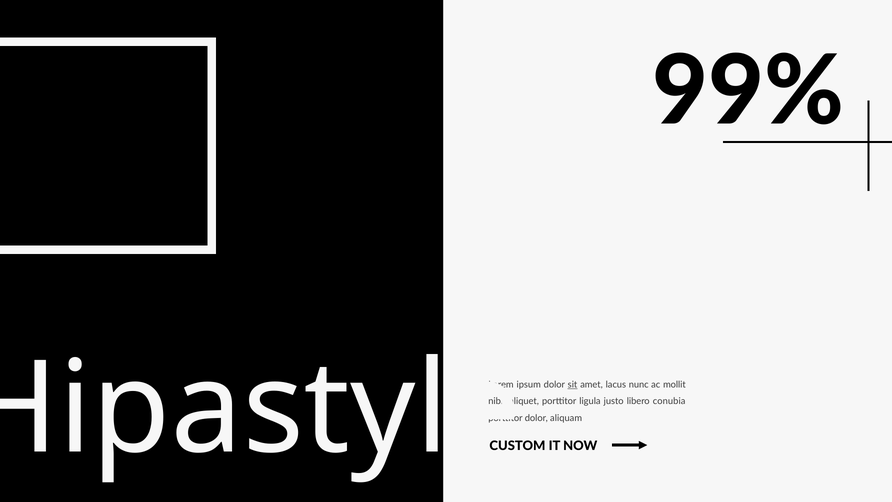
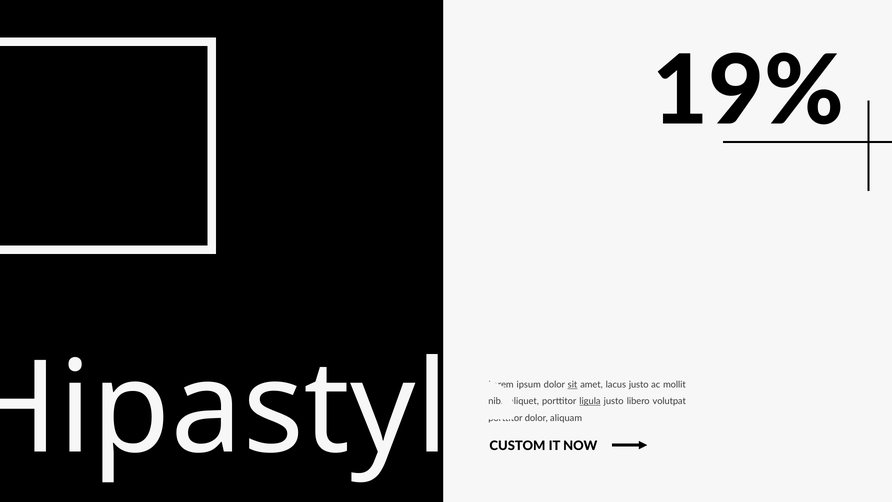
99%: 99% -> 19% (748, 92)
lacus nunc: nunc -> justo (639, 384)
ligula underline: none -> present (590, 401)
conubia: conubia -> volutpat (669, 401)
